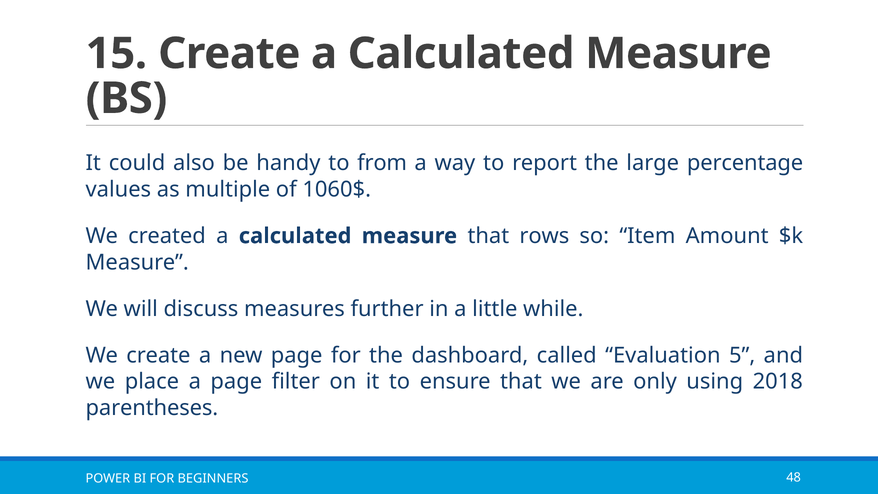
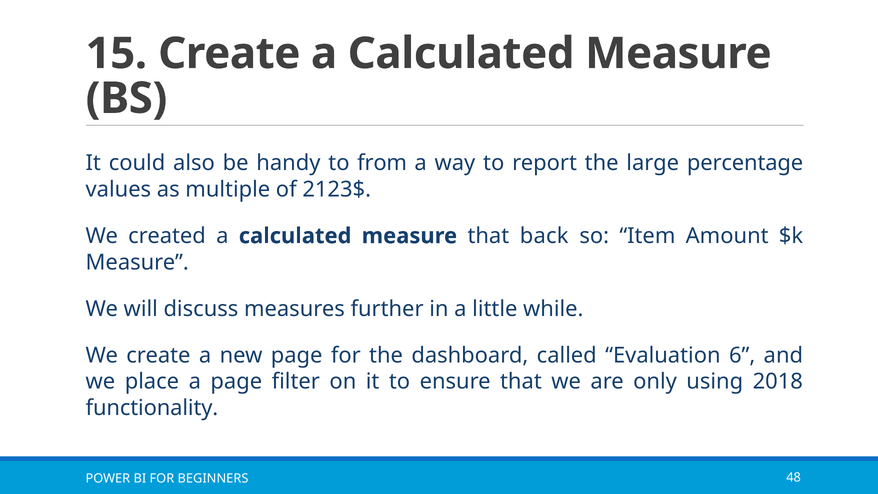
1060$: 1060$ -> 2123$ (337, 189)
rows: rows -> back (544, 236)
5: 5 -> 6 (742, 355)
parentheses: parentheses -> functionality (152, 408)
